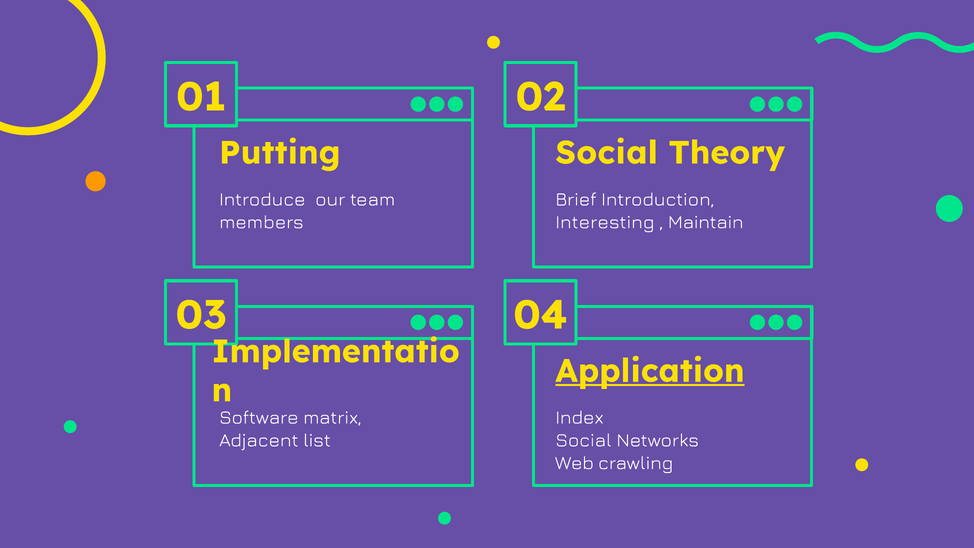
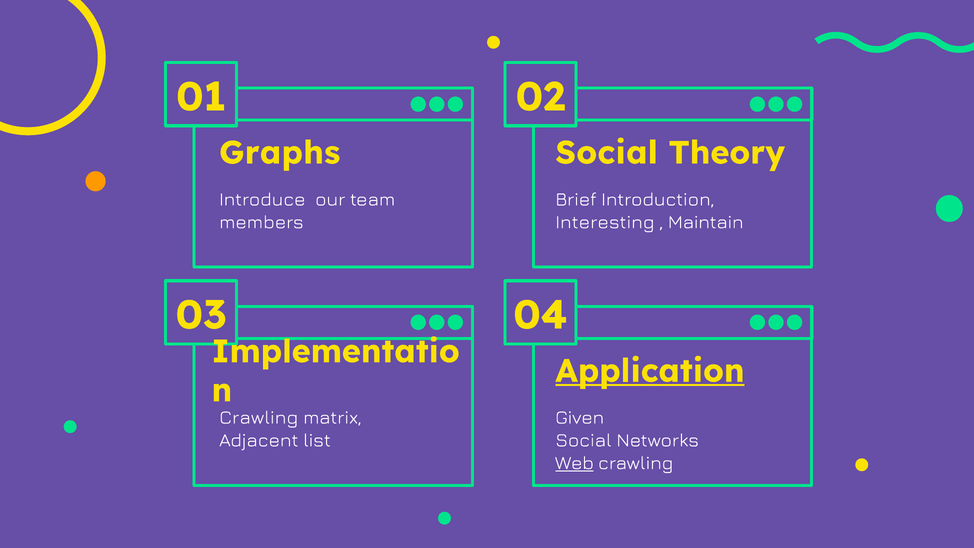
Putting: Putting -> Graphs (280, 153)
Software: Software -> Crawling (259, 417)
Index: Index -> Given (580, 417)
Web underline: none -> present (574, 463)
